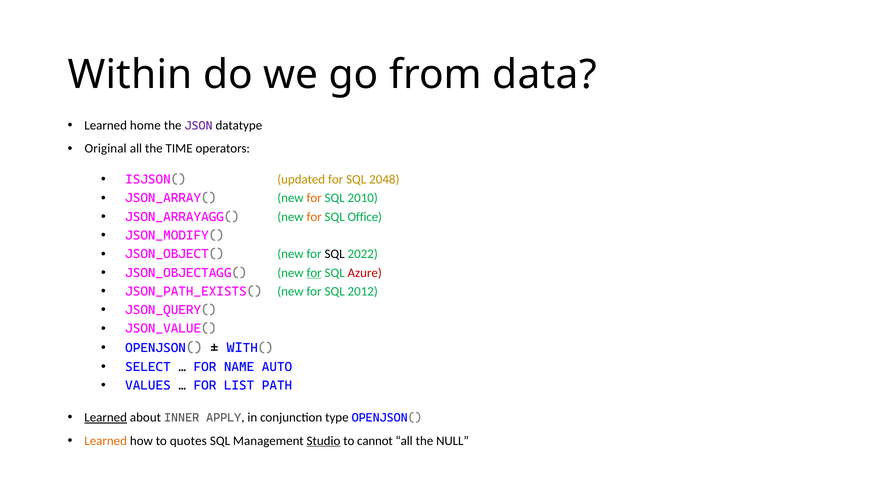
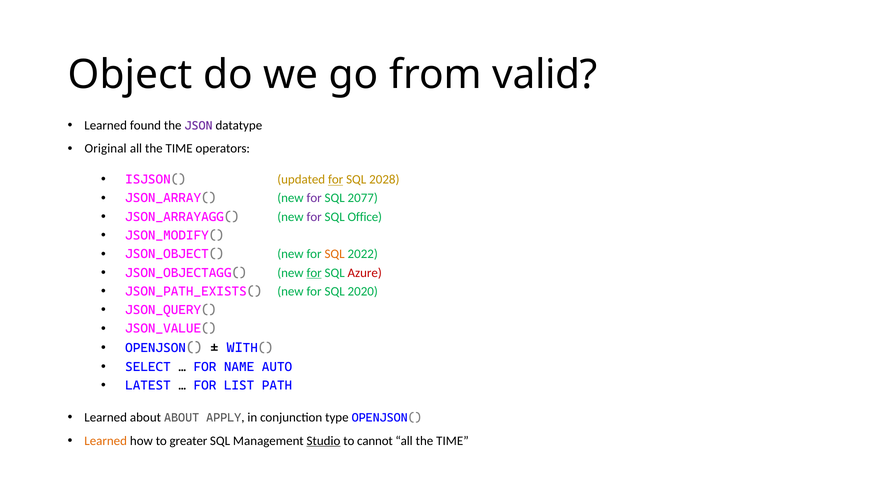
Within: Within -> Object (130, 75)
data: data -> valid (545, 75)
home: home -> found (145, 125)
for underline: none -> present (336, 179)
2048: 2048 -> 2028 (384, 179)
for colour: orange -> purple (314, 198)
2010: 2010 -> 2077 (363, 198)
for colour: orange -> purple (314, 217)
SQL colour: black -> orange (335, 254)
2012: 2012 -> 2020 (363, 291)
VALUES: VALUES -> LATEST (148, 385)
Learned underline: present -> none (106, 417)
about INNER: INNER -> ABOUT (182, 417)
quotes: quotes -> greater (188, 440)
NULL: NULL -> TIME (452, 440)
